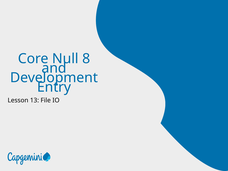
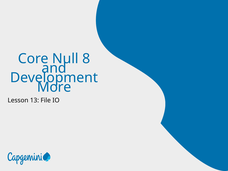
Entry: Entry -> More (54, 87)
